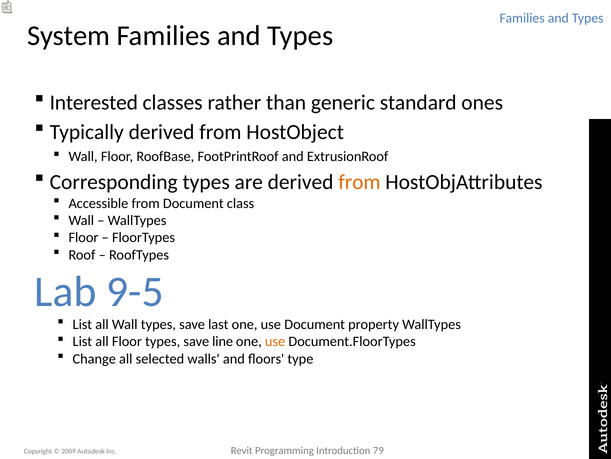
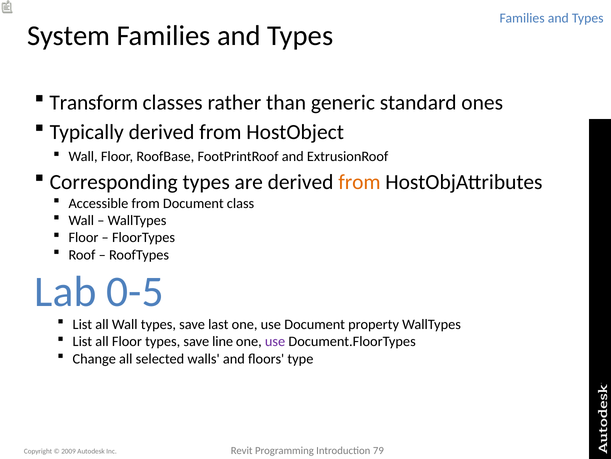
Interested: Interested -> Transform (94, 103)
9-5: 9-5 -> 0-5 (135, 291)
use colour: orange -> purple (275, 341)
